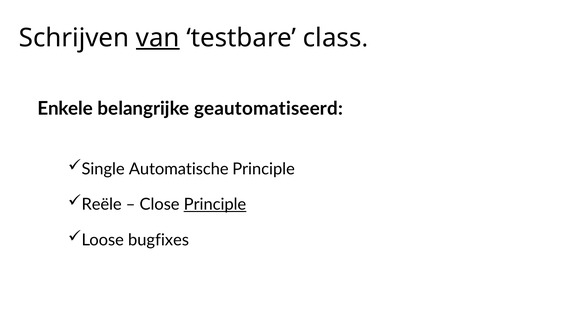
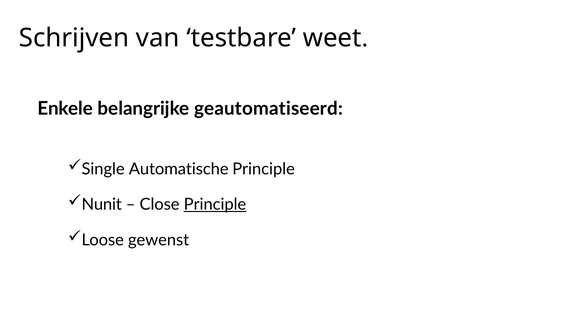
van underline: present -> none (158, 38)
class: class -> weet (332, 38)
Reële: Reële -> Nunit (102, 204)
bugfixes: bugfixes -> gewenst (159, 240)
